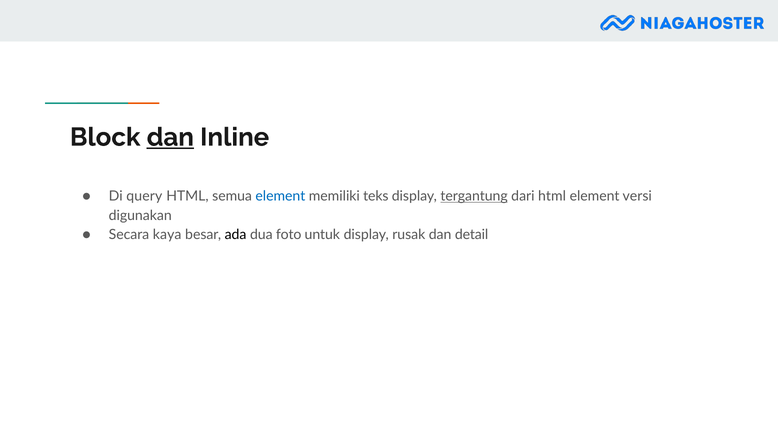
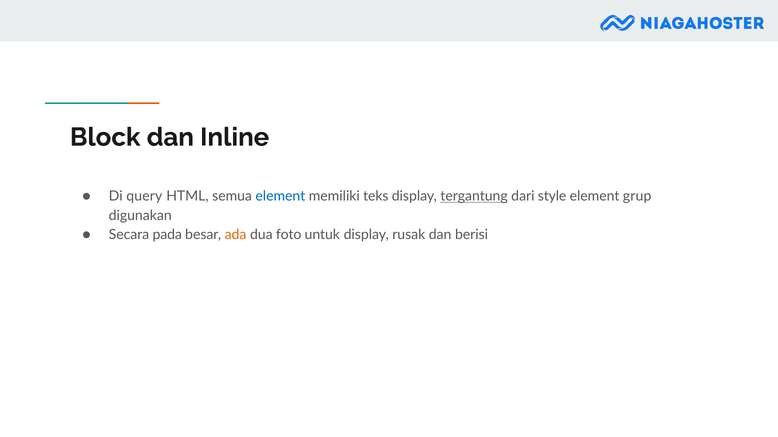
dan underline: present -> none (170, 137)
dari html: html -> style (552, 197)
versi: versi -> grup (637, 197)
kaya: kaya -> pada (167, 235)
ada colour: black -> orange (236, 235)
detail: detail -> berisi (472, 235)
